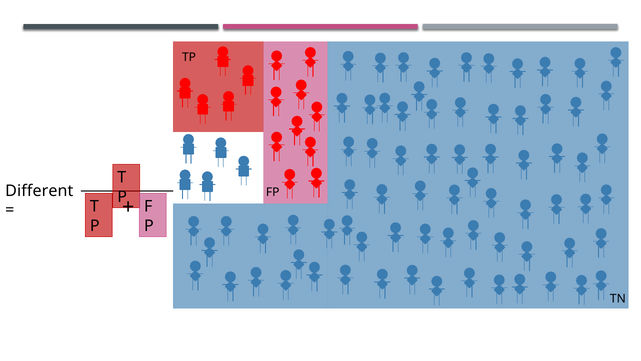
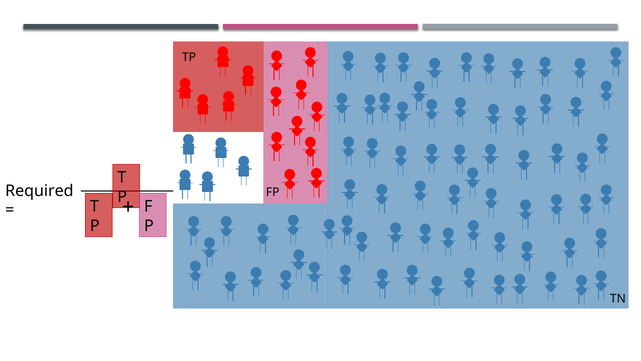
Different: Different -> Required (39, 191)
